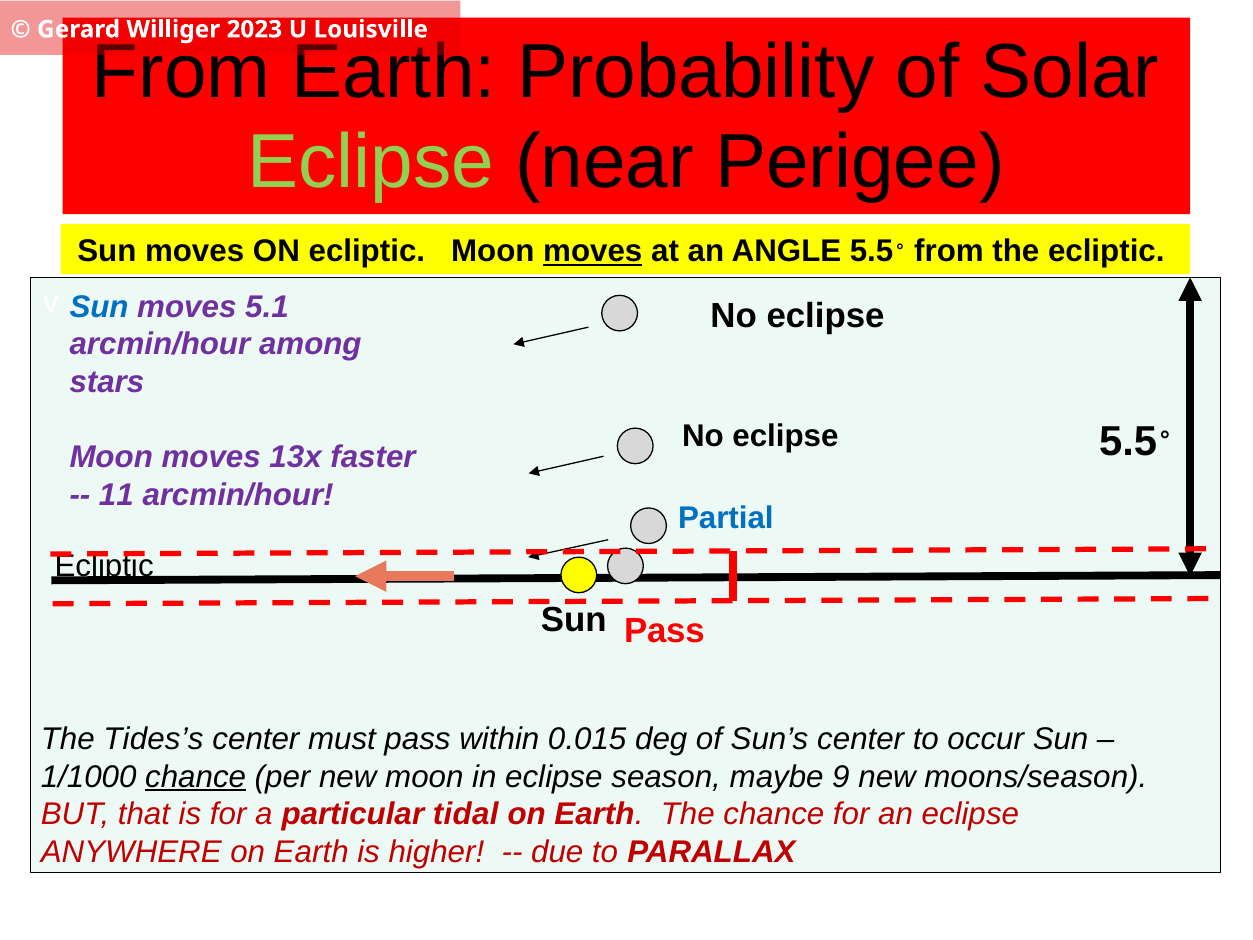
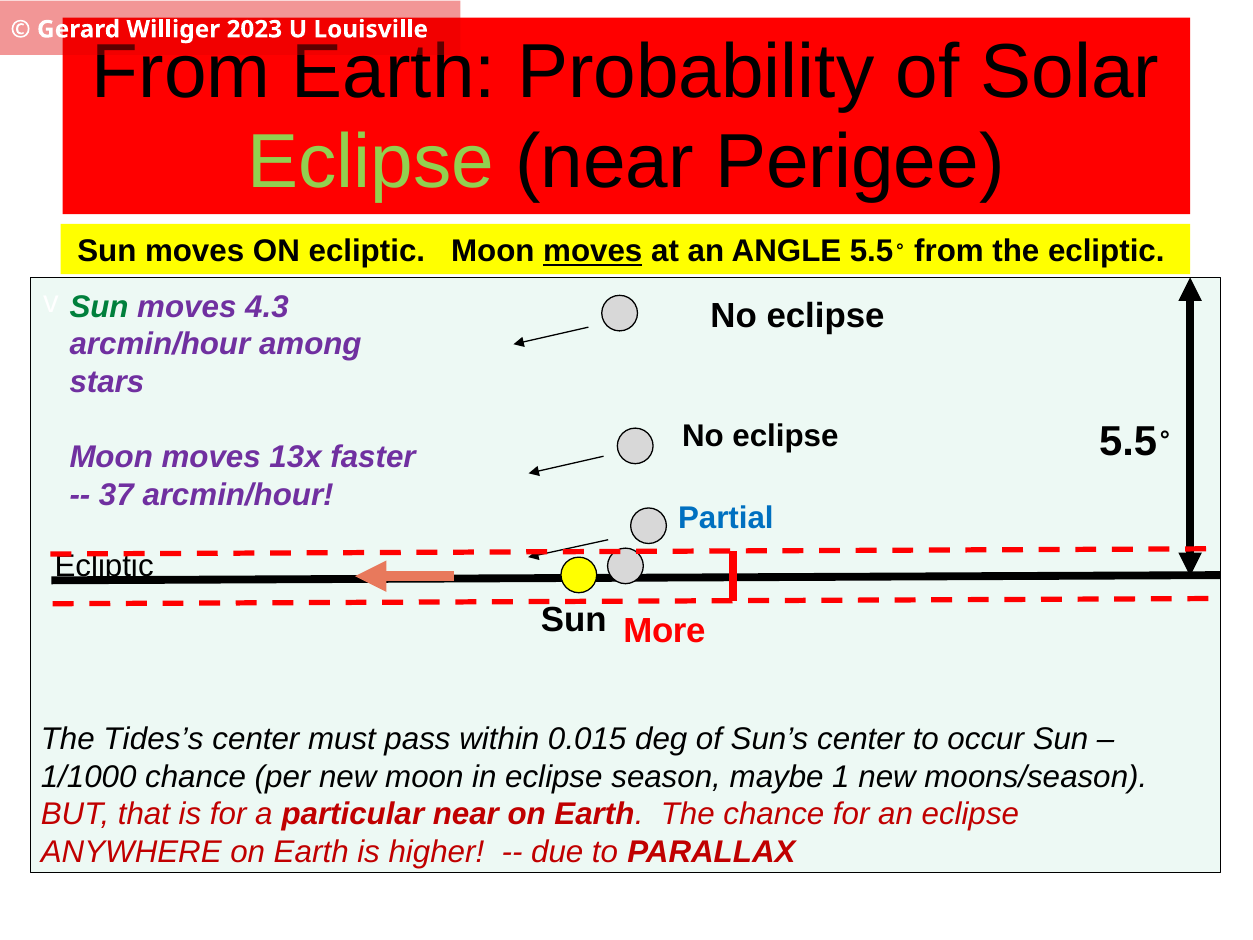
Sun colour: blue -> green (99, 307)
5.1: 5.1 -> 4.3 (267, 307)
11: 11 -> 37 (116, 495)
Pass: Pass -> More (664, 630)
chance underline: present -> none (196, 777)
9: 9 -> 1 (841, 777)
particular tidal: tidal -> near (466, 814)
